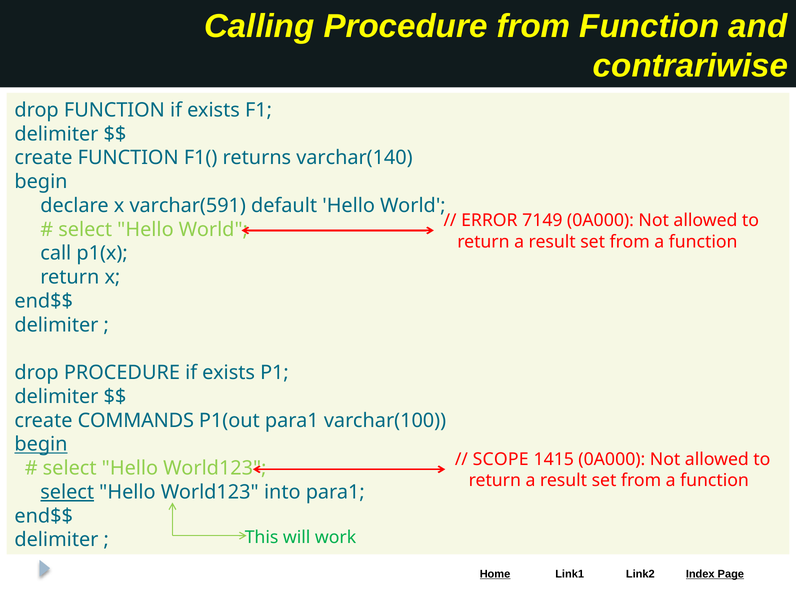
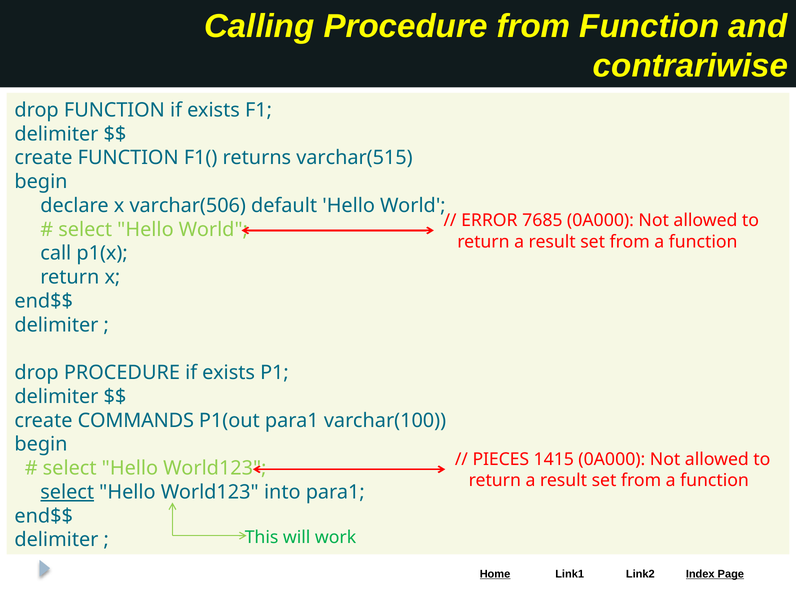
varchar(140: varchar(140 -> varchar(515 (354, 158)
varchar(591: varchar(591 -> varchar(506 (188, 206)
7149: 7149 -> 7685 (542, 220)
begin underline: present -> none (41, 444)
SCOPE: SCOPE -> PIECES (501, 459)
